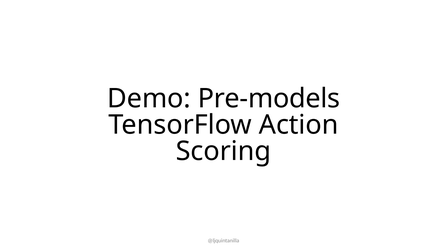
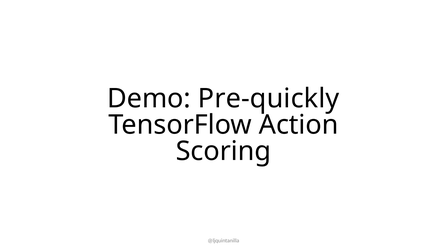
Pre-models: Pre-models -> Pre-quickly (269, 98)
